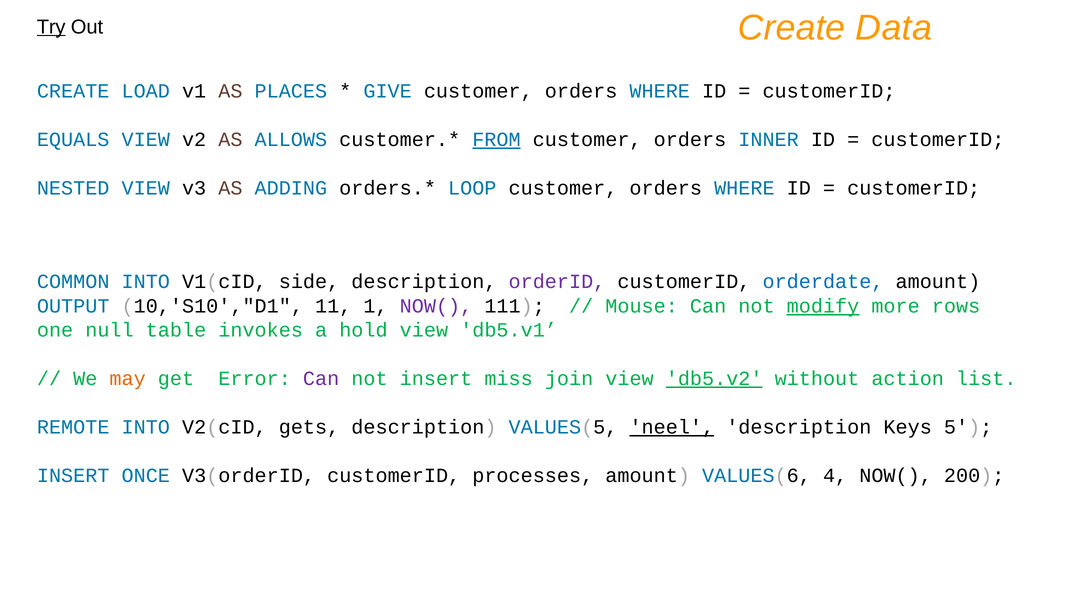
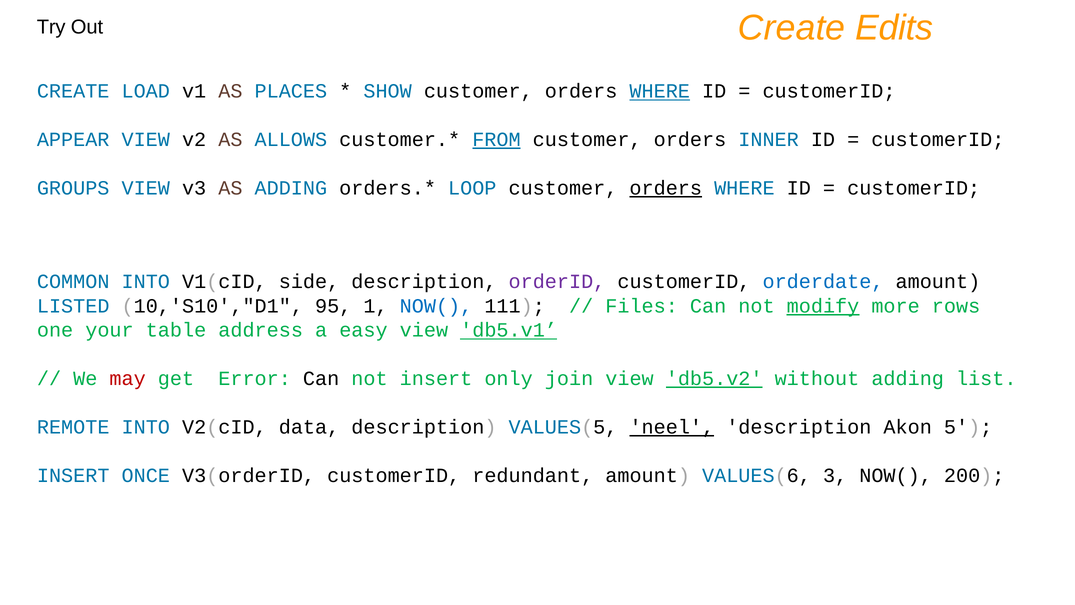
Data: Data -> Edits (894, 28)
Try underline: present -> none (51, 27)
GIVE: GIVE -> SHOW (388, 91)
WHERE underline: none -> present (660, 91)
EQUALS: EQUALS -> APPEAR (73, 140)
NESTED: NESTED -> GROUPS (73, 188)
orders underline: none -> present (666, 188)
OUTPUT: OUTPUT -> LISTED (73, 306)
11: 11 -> 95 (333, 306)
NOW( colour: purple -> blue (436, 306)
Mouse: Mouse -> Files (642, 306)
null: null -> your (109, 330)
invokes: invokes -> address (261, 330)
hold: hold -> easy (363, 330)
db5.v1 underline: none -> present (509, 330)
may colour: orange -> red (128, 378)
Can colour: purple -> black (321, 378)
miss: miss -> only (509, 378)
without action: action -> adding (908, 378)
gets: gets -> data (309, 427)
Keys: Keys -> Akon (908, 427)
processes: processes -> redundant (533, 475)
4: 4 -> 3 (835, 475)
